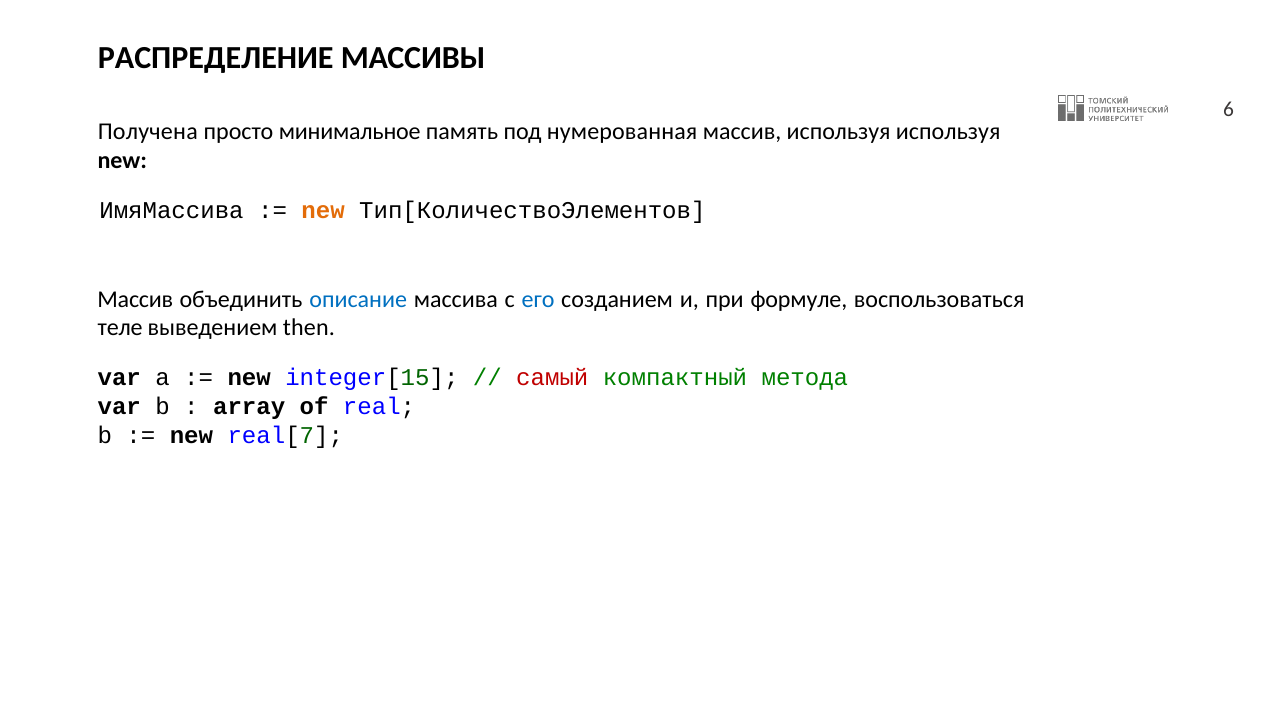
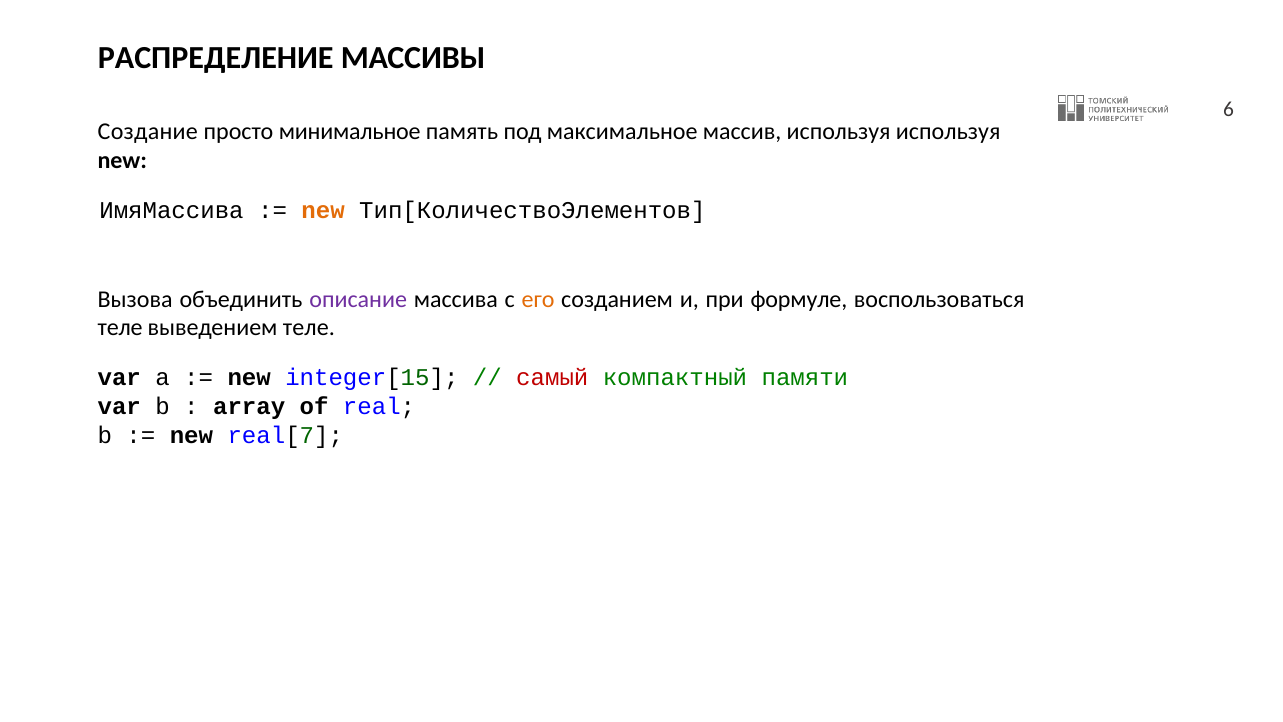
Получена: Получена -> Создание (148, 131)
нумерованная: нумерованная -> максимальное (622, 131)
Массив: Массив -> Вызова (135, 299)
описание colour: blue -> purple (358, 299)
его colour: blue -> orange (538, 299)
выведением then: then -> теле (309, 328)
метода: метода -> памяти (805, 378)
